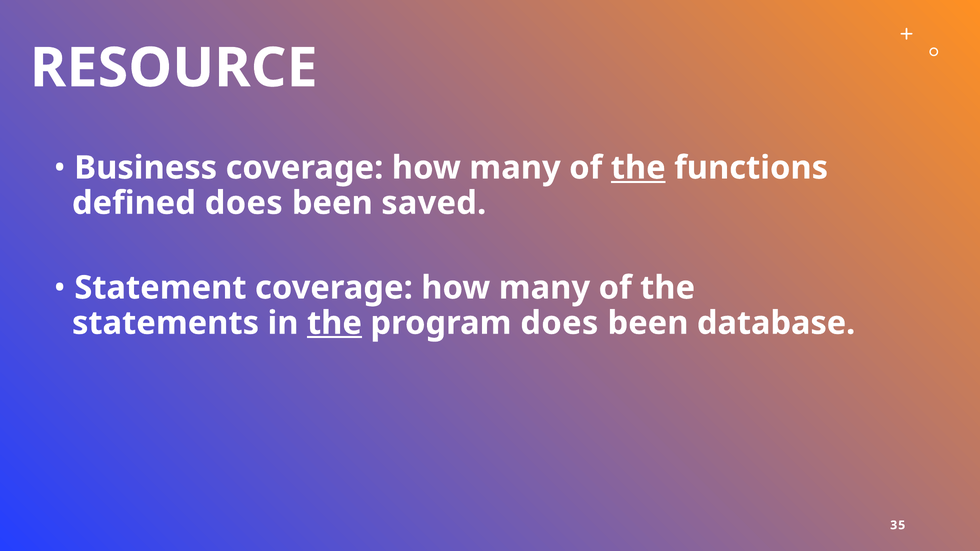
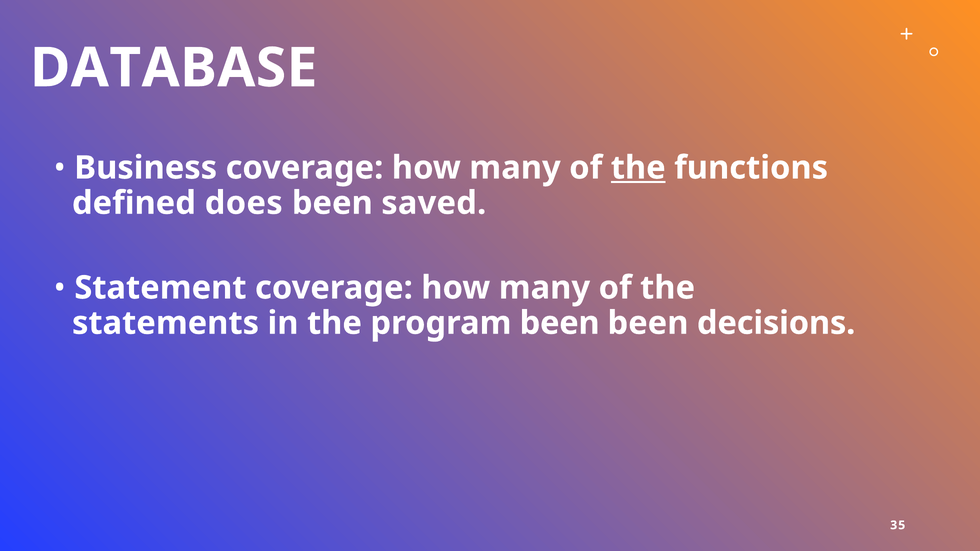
RESOURCE: RESOURCE -> DATABASE (174, 68)
the underline: present -> none (334, 323)
program does: does -> been (560, 323)
database: database -> decisions (776, 323)
